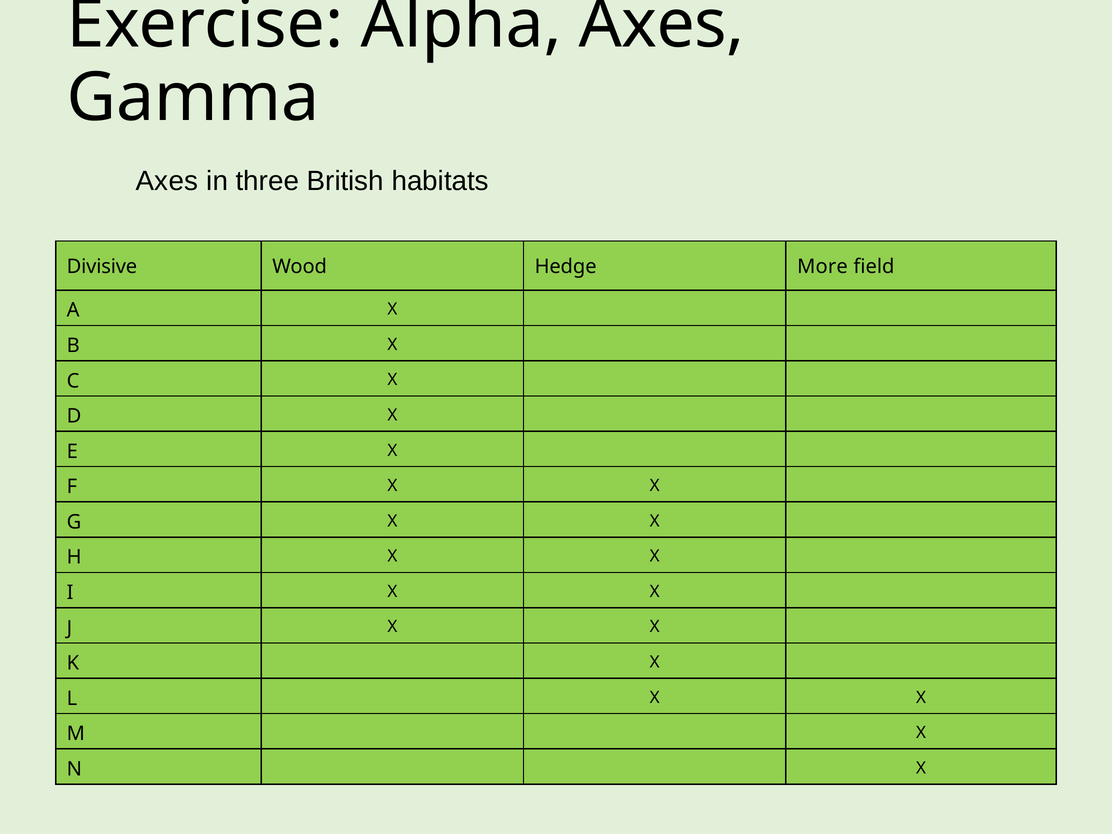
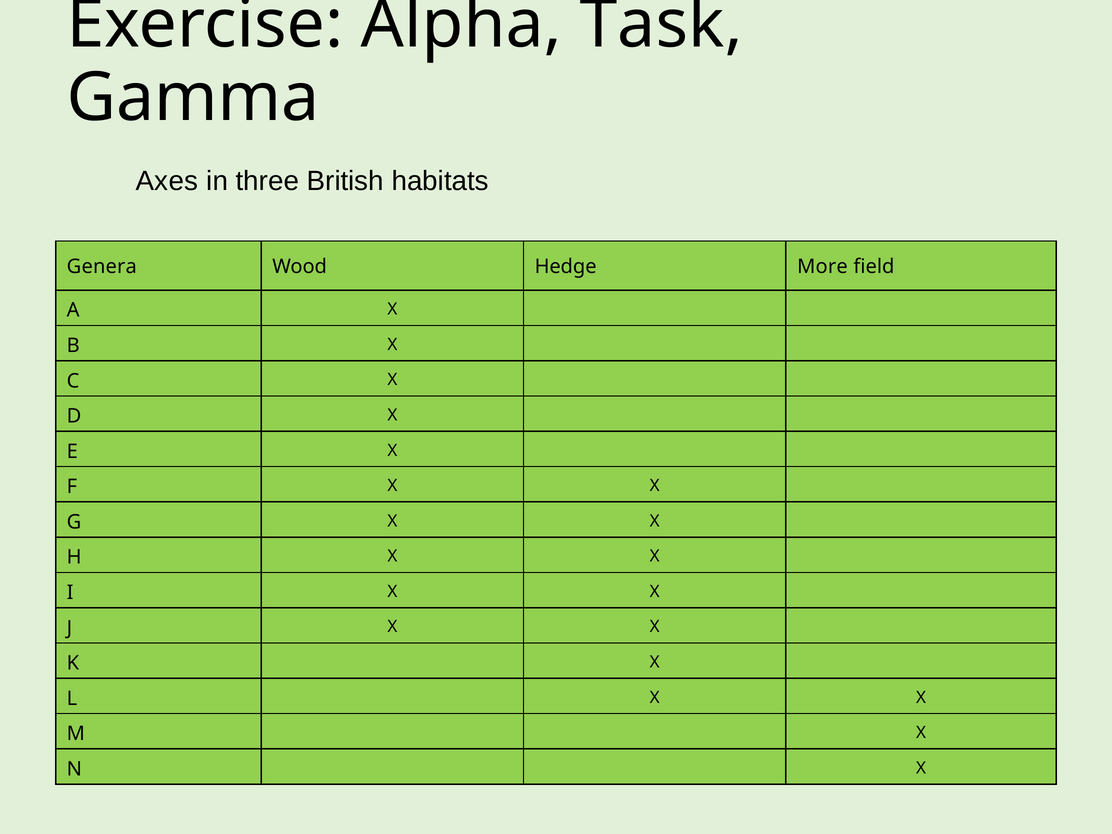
Alpha Axes: Axes -> Task (661, 24)
Divisive: Divisive -> Genera (102, 267)
